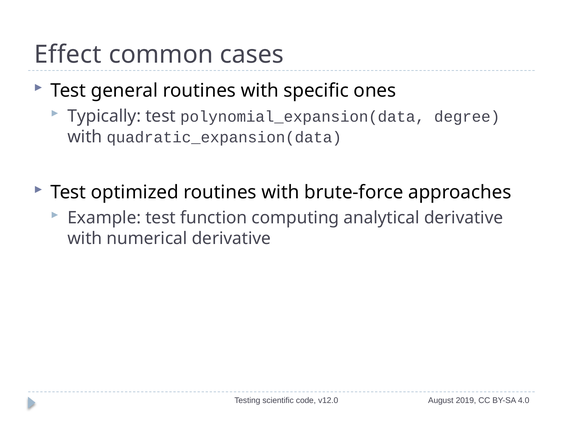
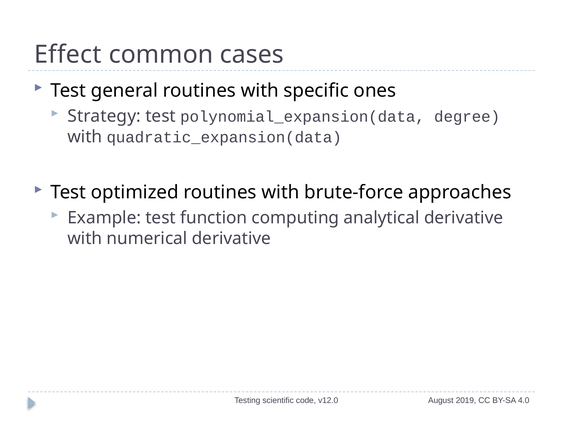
Typically: Typically -> Strategy (104, 116)
